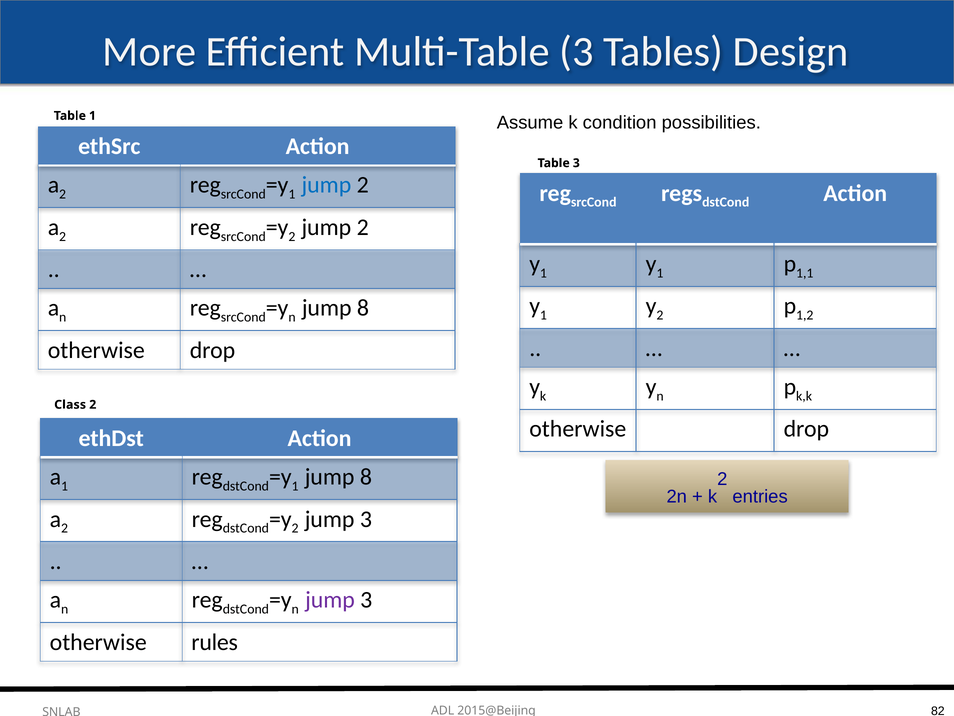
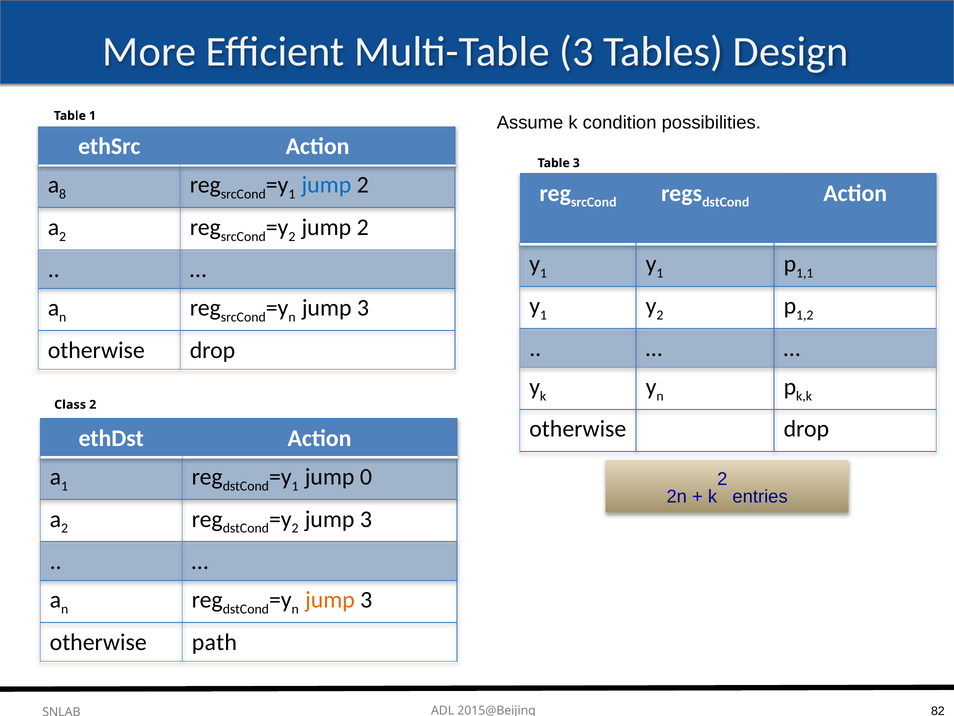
2: 2 -> 8 (63, 194)
8: 8 -> 3 (363, 308)
1 jump 8: 8 -> 0 (366, 477)
jump colour: purple -> orange (330, 600)
rules: rules -> path (214, 642)
